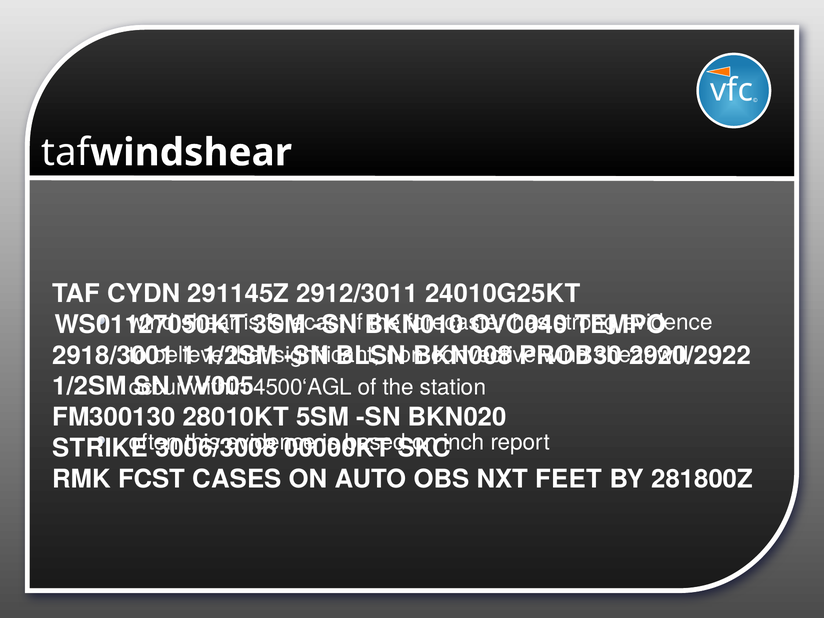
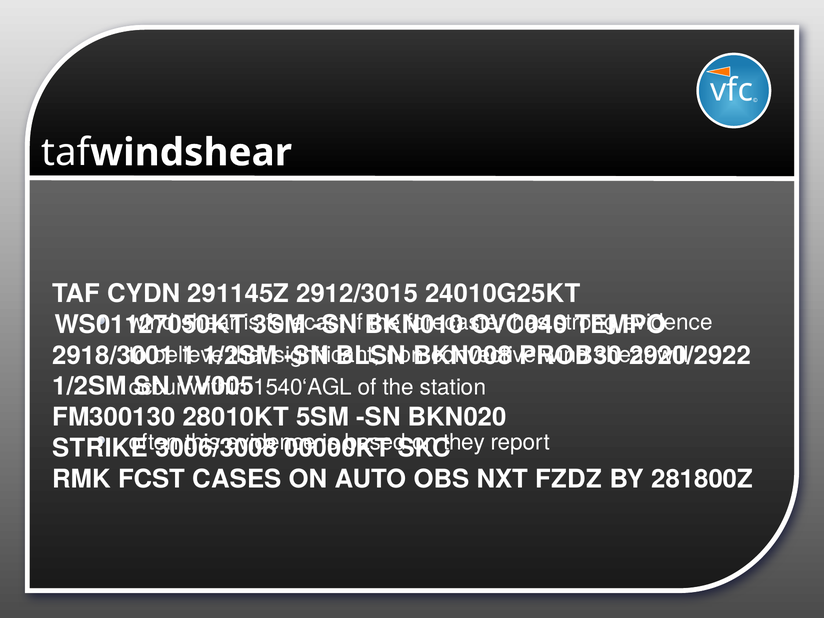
2912/3011: 2912/3011 -> 2912/3015 (357, 294)
4500‘AGL: 4500‘AGL -> 1540‘AGL (303, 387)
inch: inch -> they (464, 442)
FEET: FEET -> FZDZ (569, 479)
